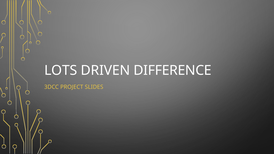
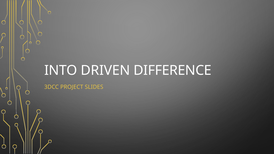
LOTS: LOTS -> INTO (61, 70)
